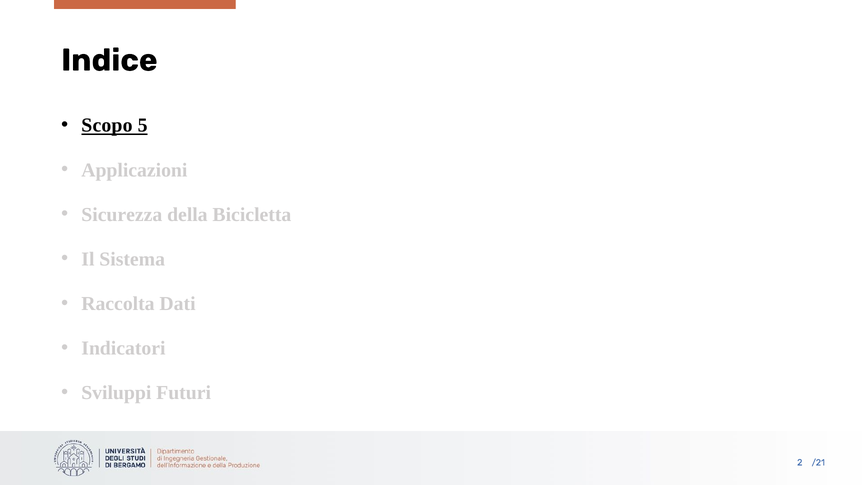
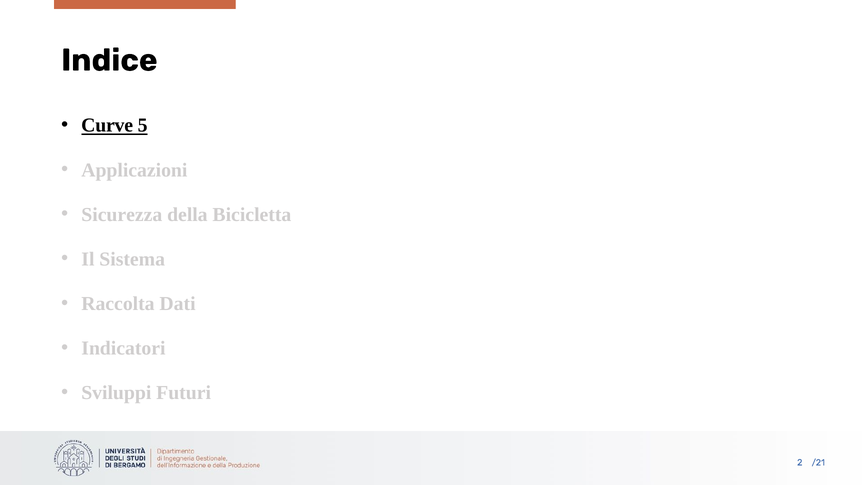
Scopo: Scopo -> Curve (107, 125)
